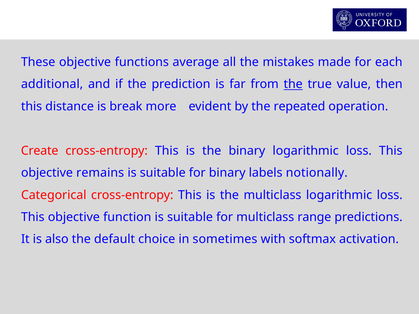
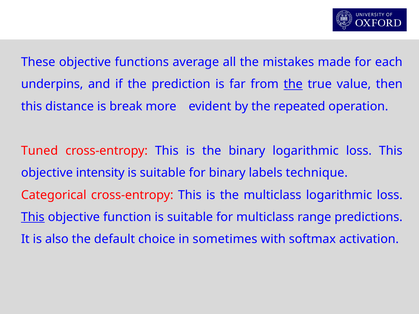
additional: additional -> underpins (52, 84)
Create: Create -> Tuned (40, 151)
remains: remains -> intensity (100, 173)
notionally: notionally -> technique (317, 173)
This underline: none -> present (33, 217)
